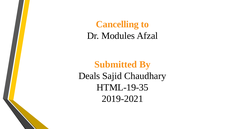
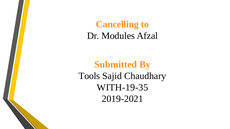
Deals: Deals -> Tools (89, 76)
HTML-19-35: HTML-19-35 -> WITH-19-35 (122, 88)
